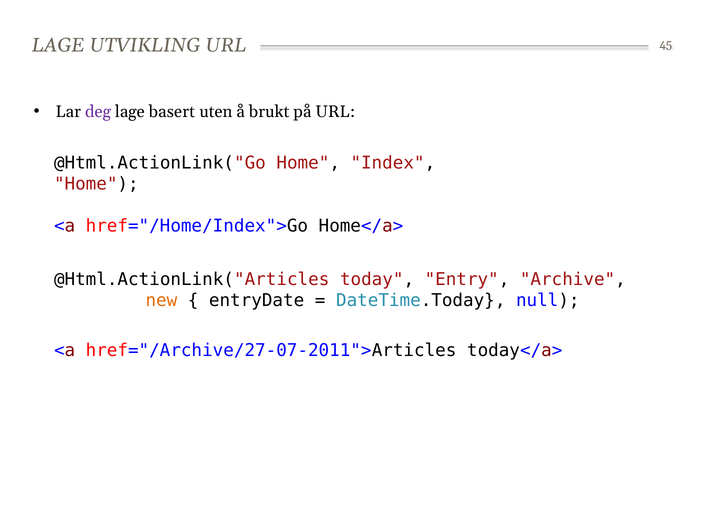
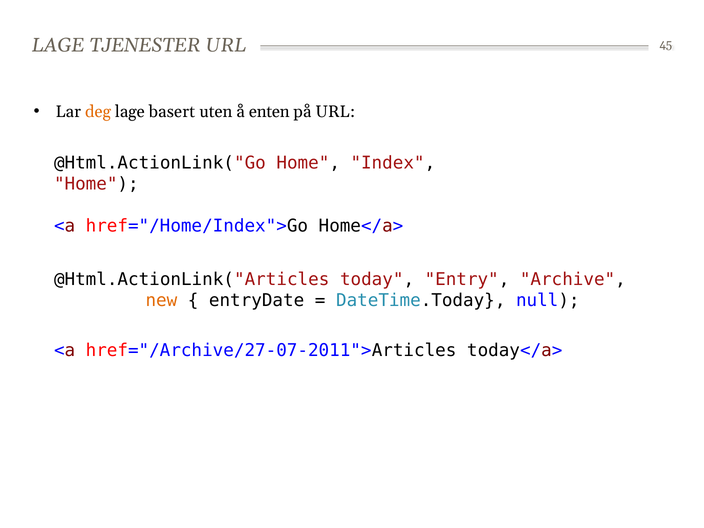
UTVIKLING: UTVIKLING -> TJENESTER (145, 45)
deg colour: purple -> orange (98, 112)
brukt: brukt -> enten (269, 112)
